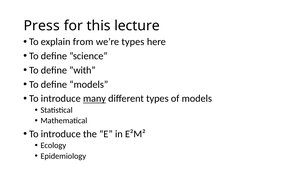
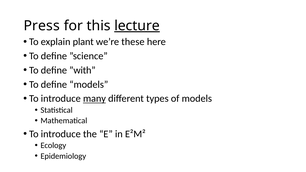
lecture underline: none -> present (137, 26)
from: from -> plant (83, 42)
we’re types: types -> these (133, 42)
